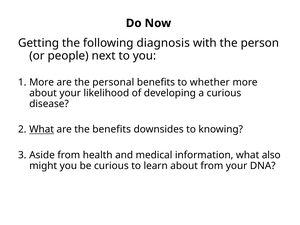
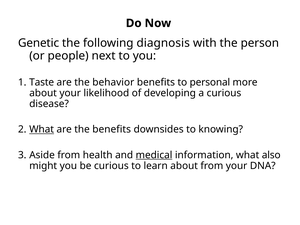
Getting: Getting -> Genetic (39, 43)
More: More -> Taste (42, 82)
personal: personal -> behavior (113, 82)
whether: whether -> personal (210, 82)
medical underline: none -> present (154, 155)
